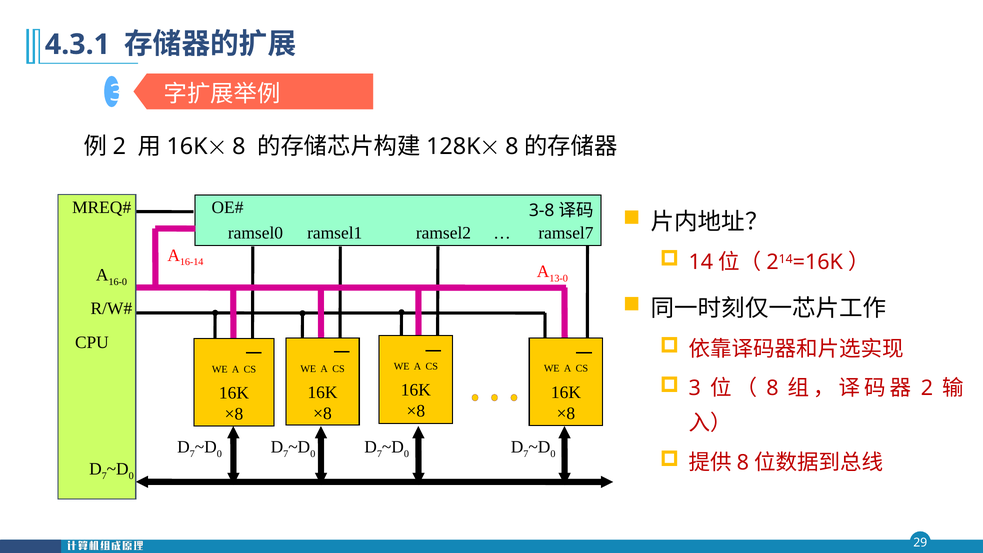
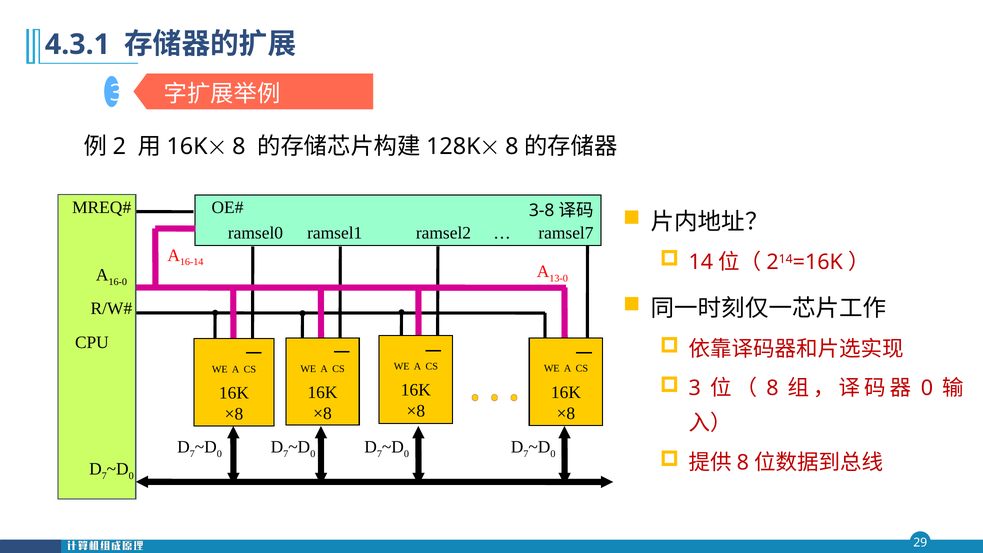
2: 2 -> 0 (927, 388)
